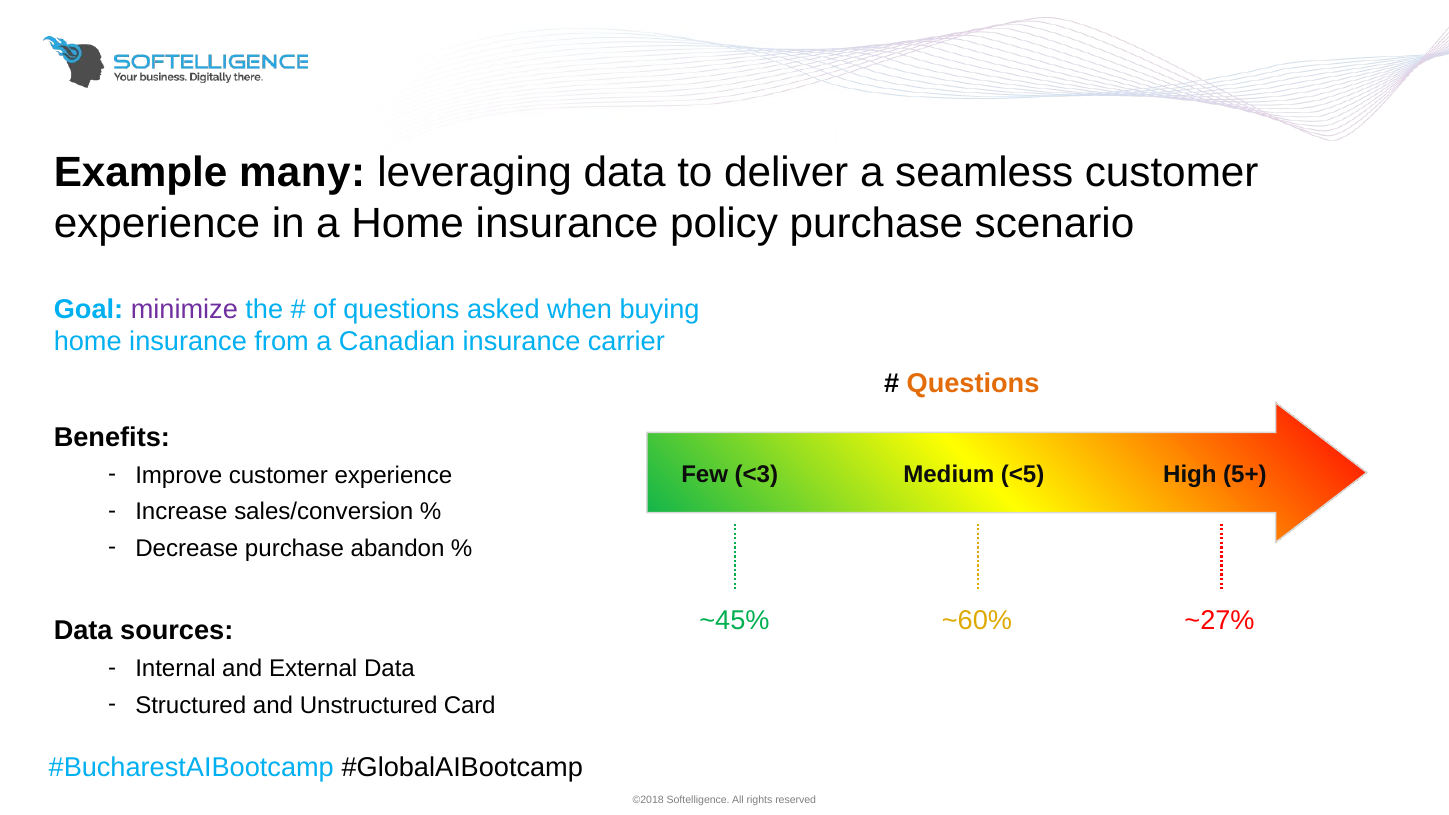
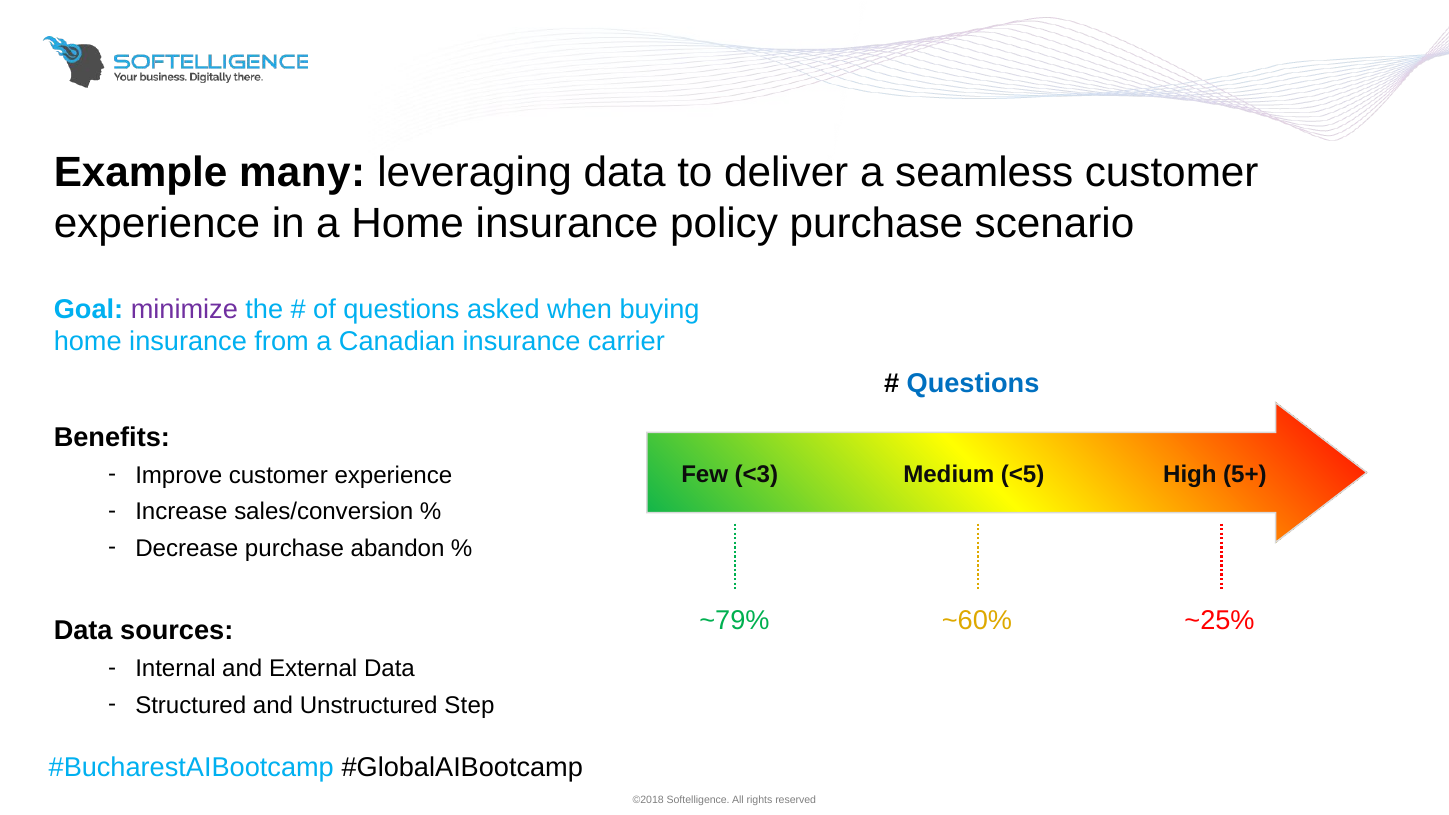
Questions colour: orange -> blue (973, 384)
~45%: ~45% -> ~79% (734, 620)
~27%: ~27% -> ~25% (1220, 620)
Card: Card -> Step (469, 705)
